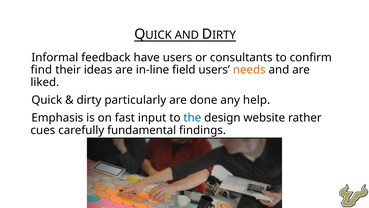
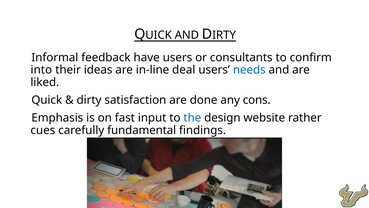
find: find -> into (41, 70)
field: field -> deal (184, 70)
needs colour: orange -> blue (249, 70)
particularly: particularly -> satisfaction (135, 100)
help: help -> cons (257, 100)
